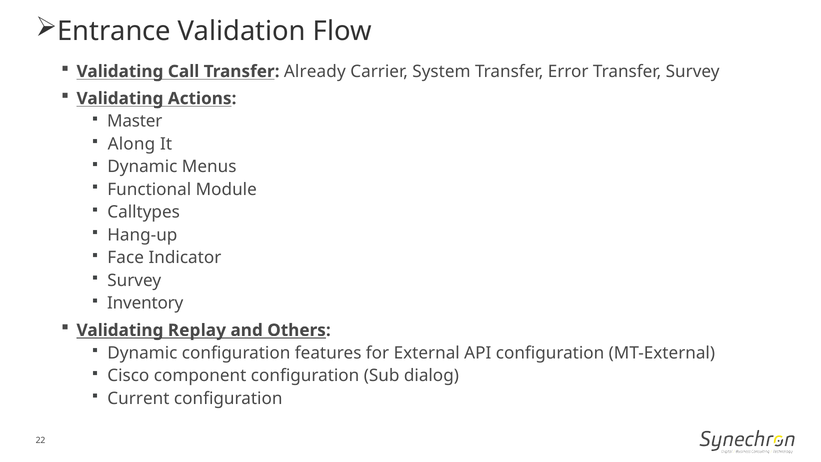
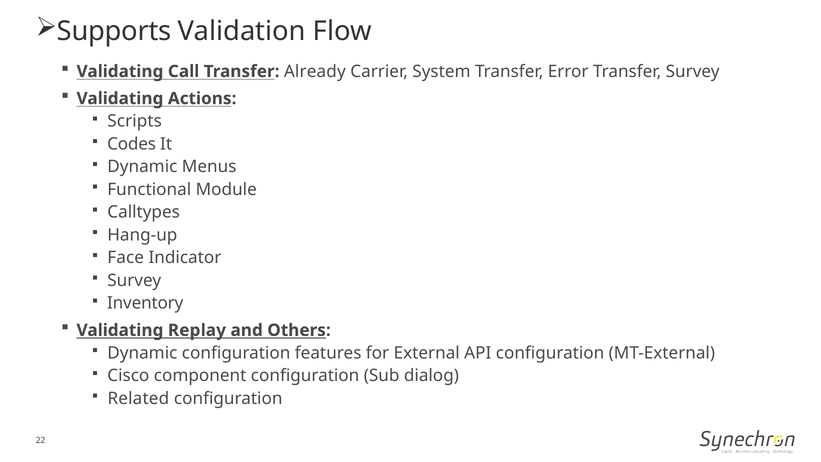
Entrance: Entrance -> Supports (114, 31)
Master: Master -> Scripts (135, 121)
Along: Along -> Codes (132, 144)
Current: Current -> Related (138, 398)
